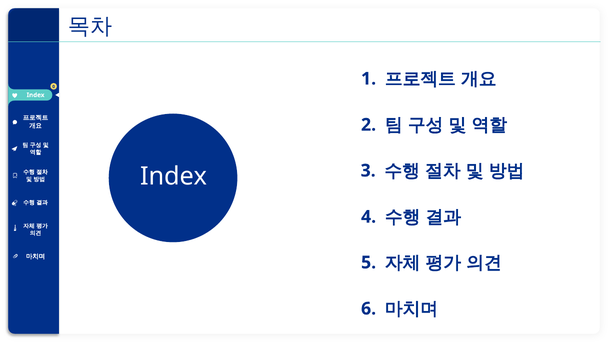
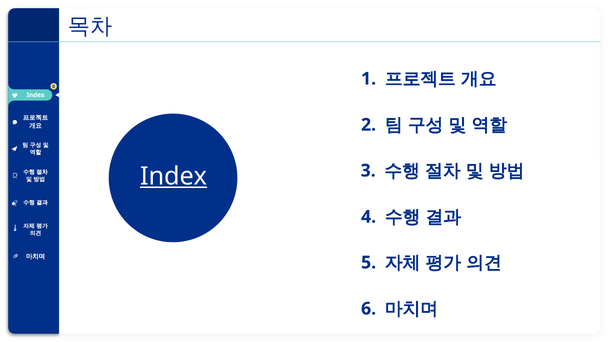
Index underline: none -> present (174, 176)
